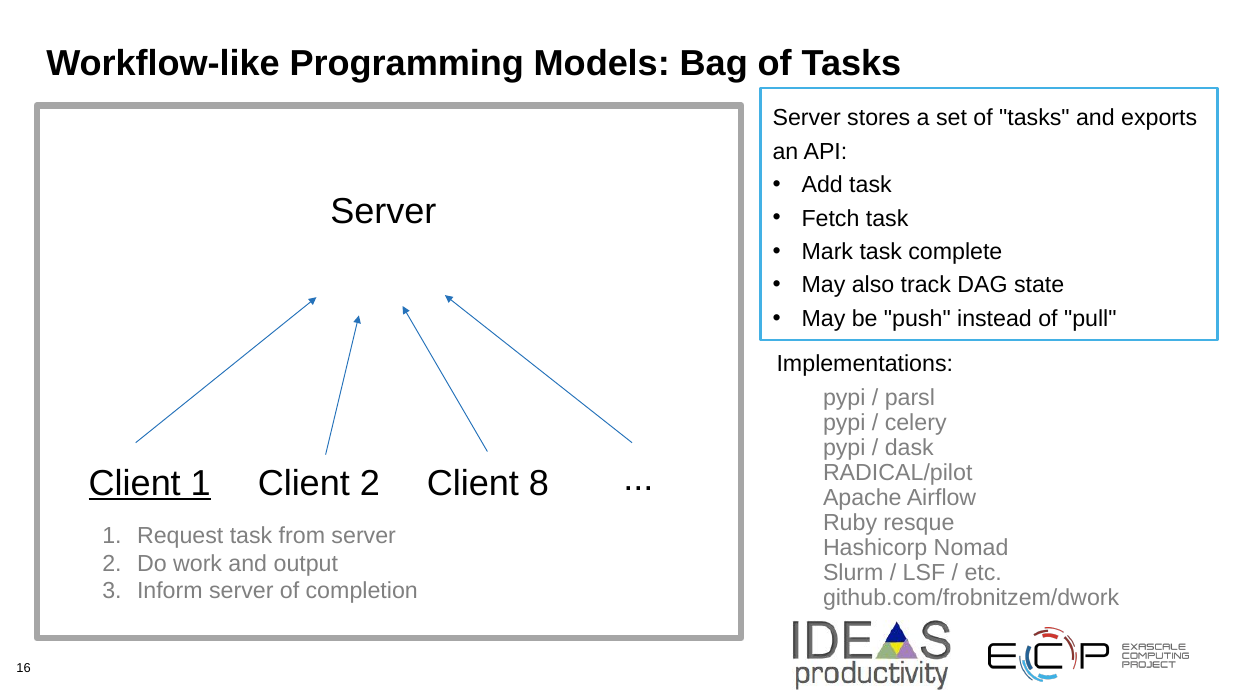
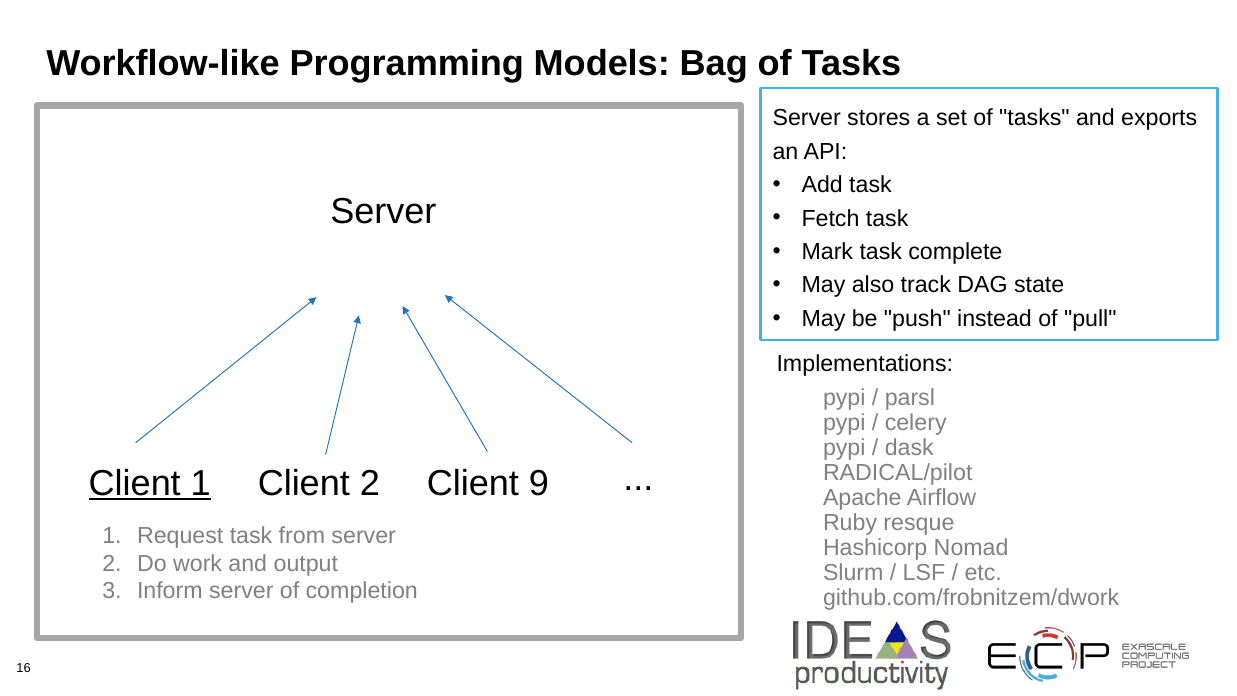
8: 8 -> 9 (539, 483)
